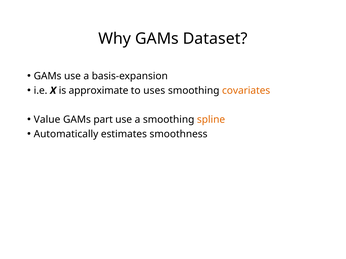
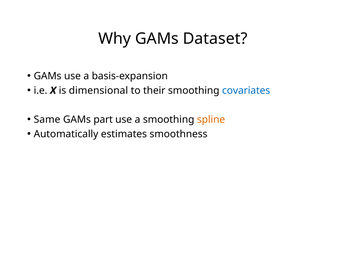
approximate: approximate -> dimensional (98, 91)
uses: uses -> their (154, 91)
covariates colour: orange -> blue (246, 91)
Value: Value -> Same (47, 120)
